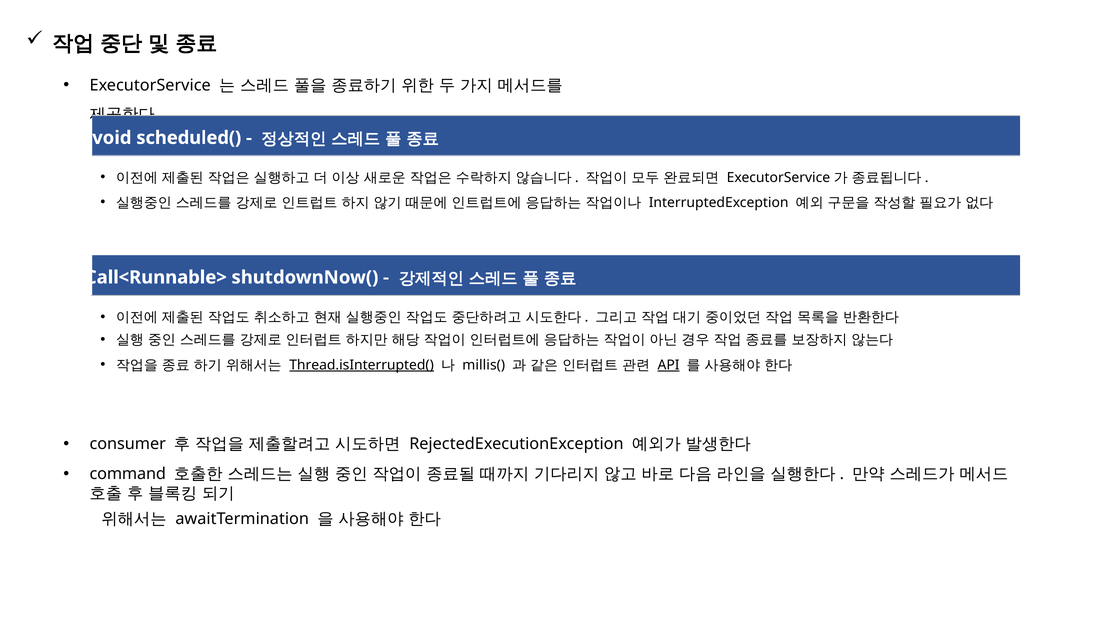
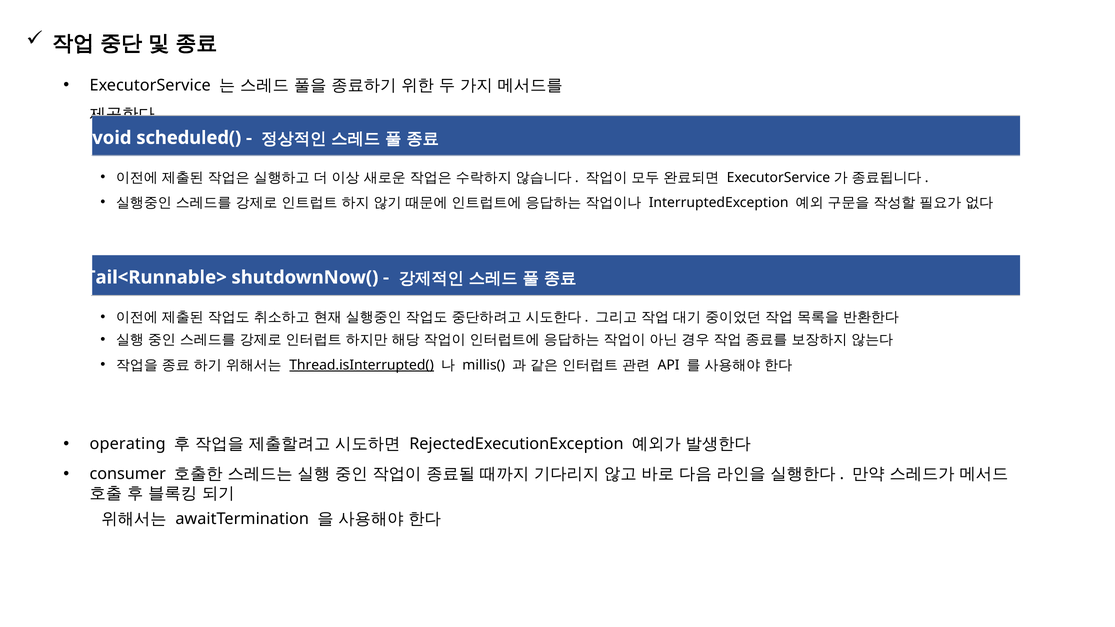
Call<Runnable>: Call<Runnable> -> Tail<Runnable> (156, 277)
API underline: present -> none (669, 365)
consumer: consumer -> operating (128, 444)
command: command -> consumer (128, 474)
